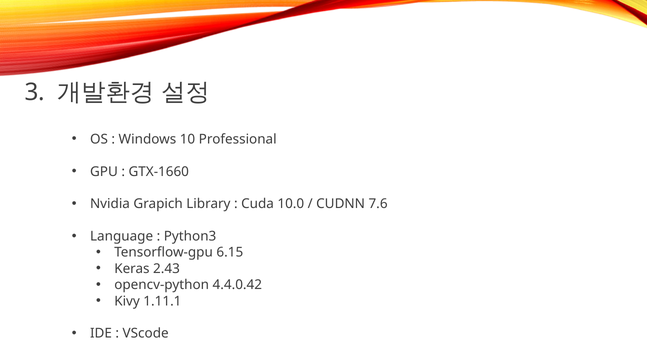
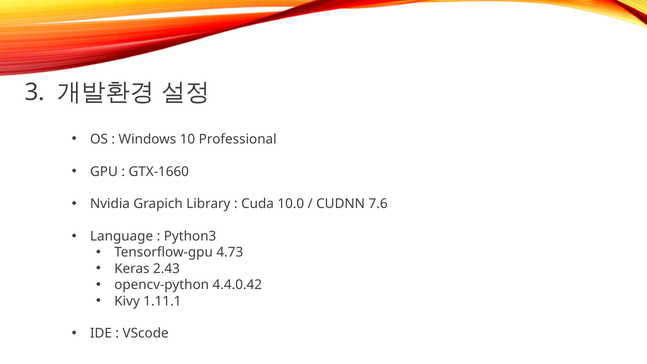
6.15: 6.15 -> 4.73 (230, 252)
